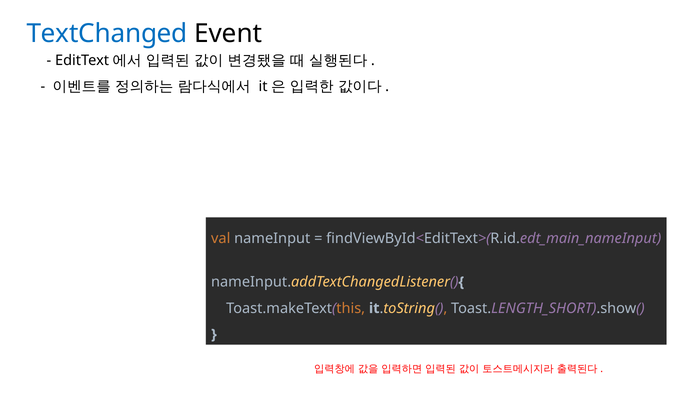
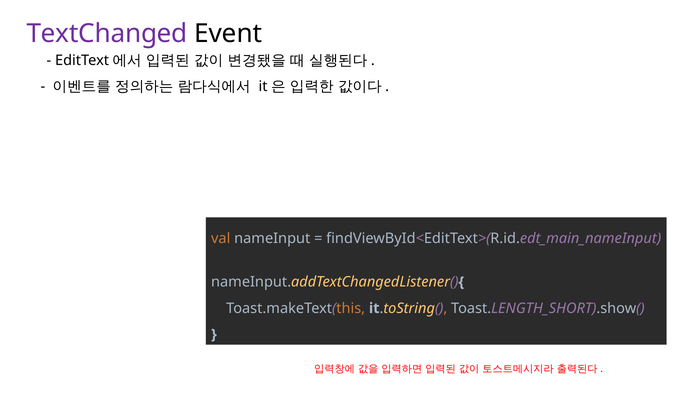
TextChanged colour: blue -> purple (107, 34)
